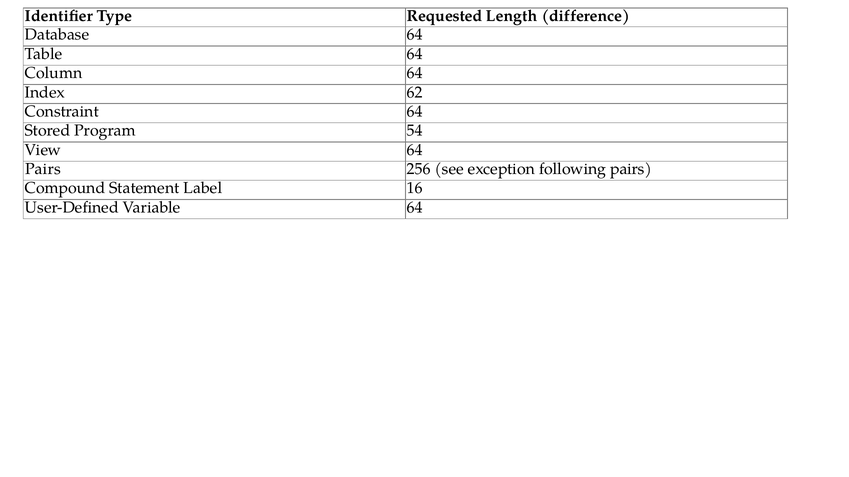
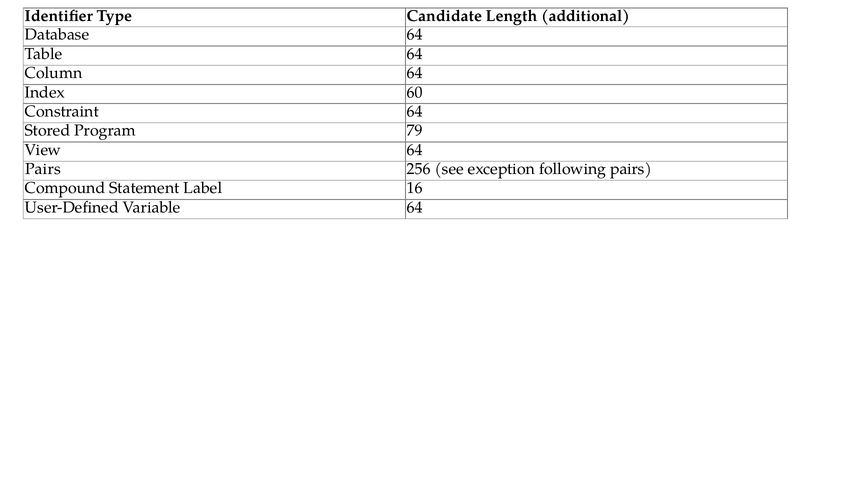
Requested: Requested -> Candidate (445, 16)
difference: difference -> additional (586, 16)
62: 62 -> 60 (415, 92)
54: 54 -> 79 (415, 131)
